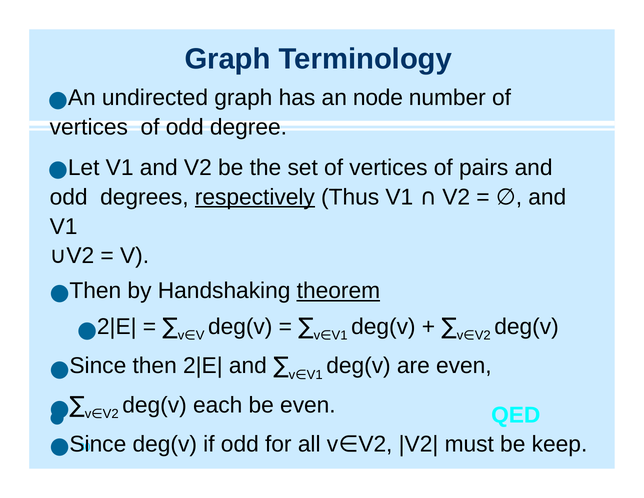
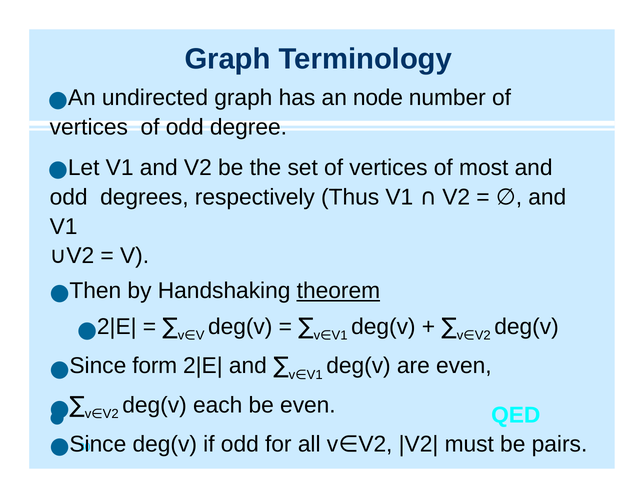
pairs: pairs -> most (484, 167)
respectively underline: present -> none (255, 197)
Since then: then -> form (155, 366)
keep: keep -> pairs (559, 444)
